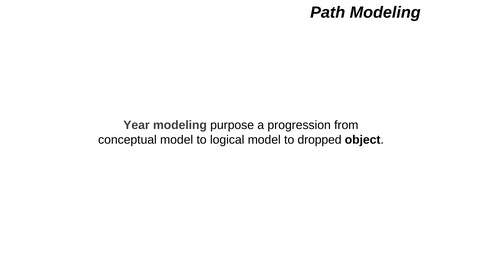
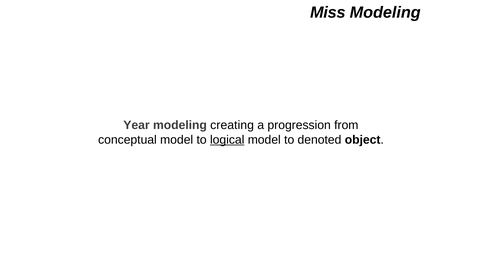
Path: Path -> Miss (328, 13)
purpose: purpose -> creating (232, 125)
logical underline: none -> present (227, 140)
dropped: dropped -> denoted (319, 140)
